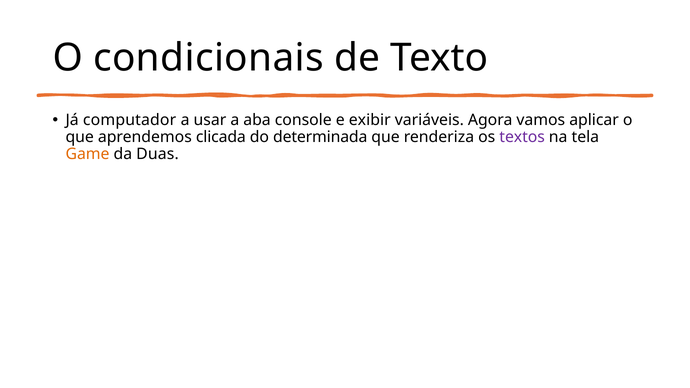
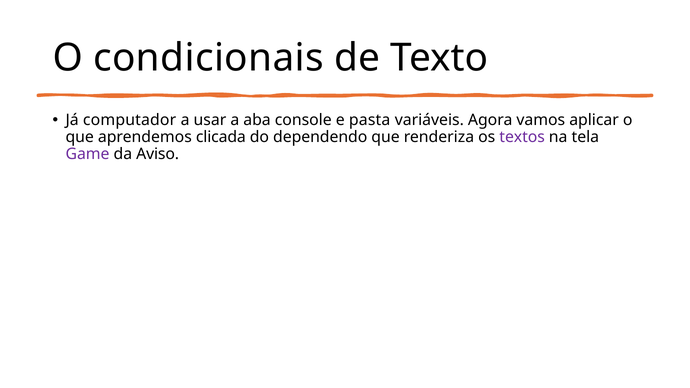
exibir: exibir -> pasta (370, 120)
determinada: determinada -> dependendo (320, 137)
Game colour: orange -> purple (88, 154)
Duas: Duas -> Aviso (158, 154)
